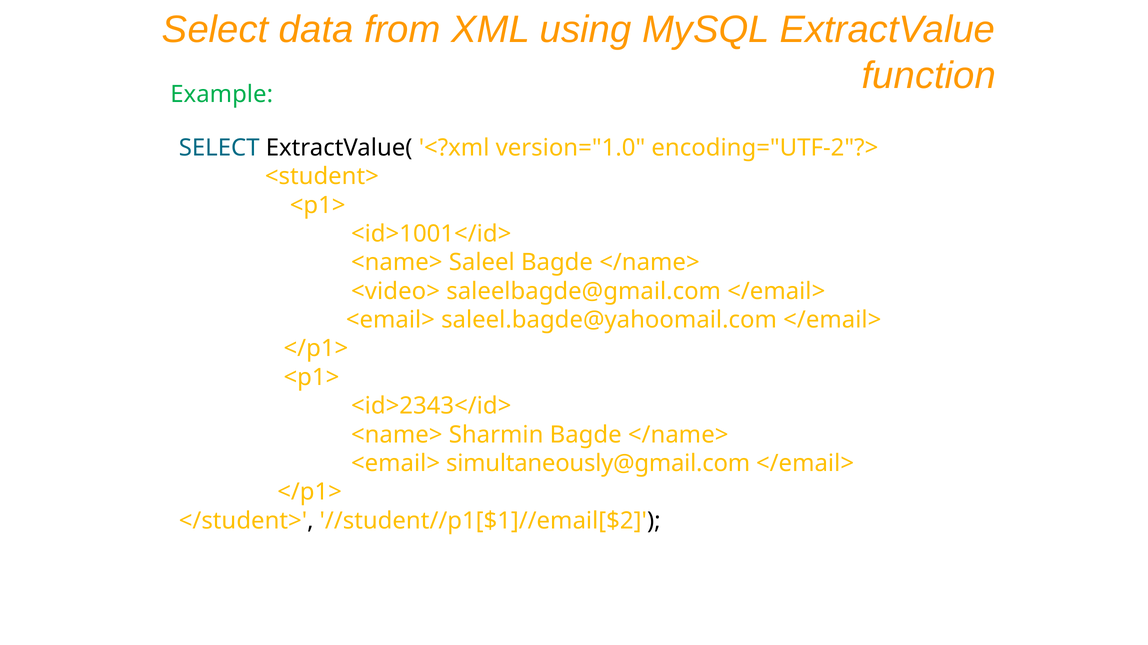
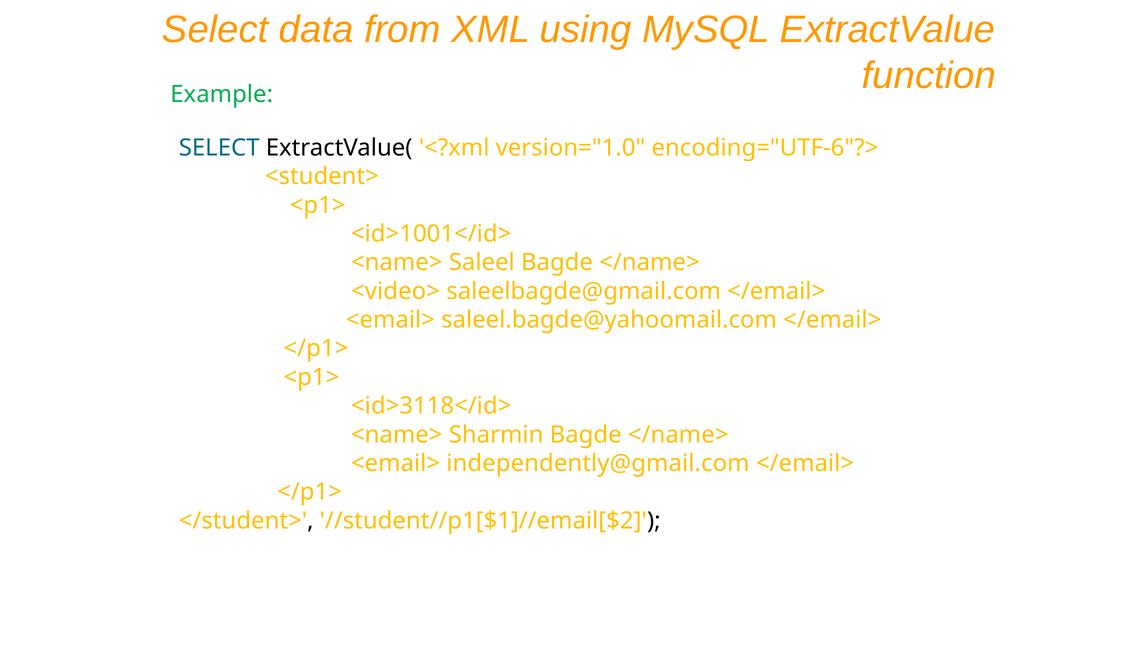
encoding="UTF-2"?>: encoding="UTF-2"?> -> encoding="UTF-6"?> (765, 148)
<id>2343</id>: <id>2343</id> -> <id>3118</id> (431, 406)
simultaneously@gmail.com: simultaneously@gmail.com -> independently@gmail.com (598, 464)
